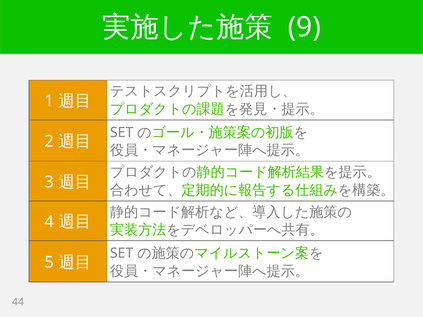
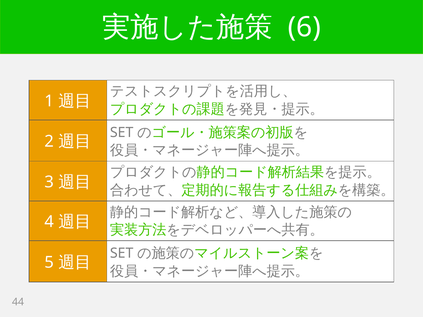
9: 9 -> 6 (304, 27)
